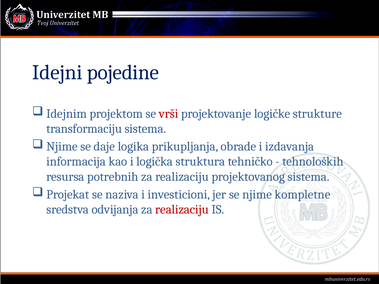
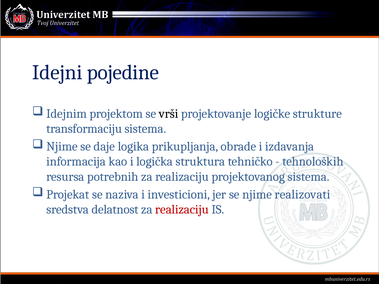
vrši colour: red -> black (169, 114)
kompletne: kompletne -> realizovati (303, 195)
odvijanja: odvijanja -> delatnost (115, 210)
